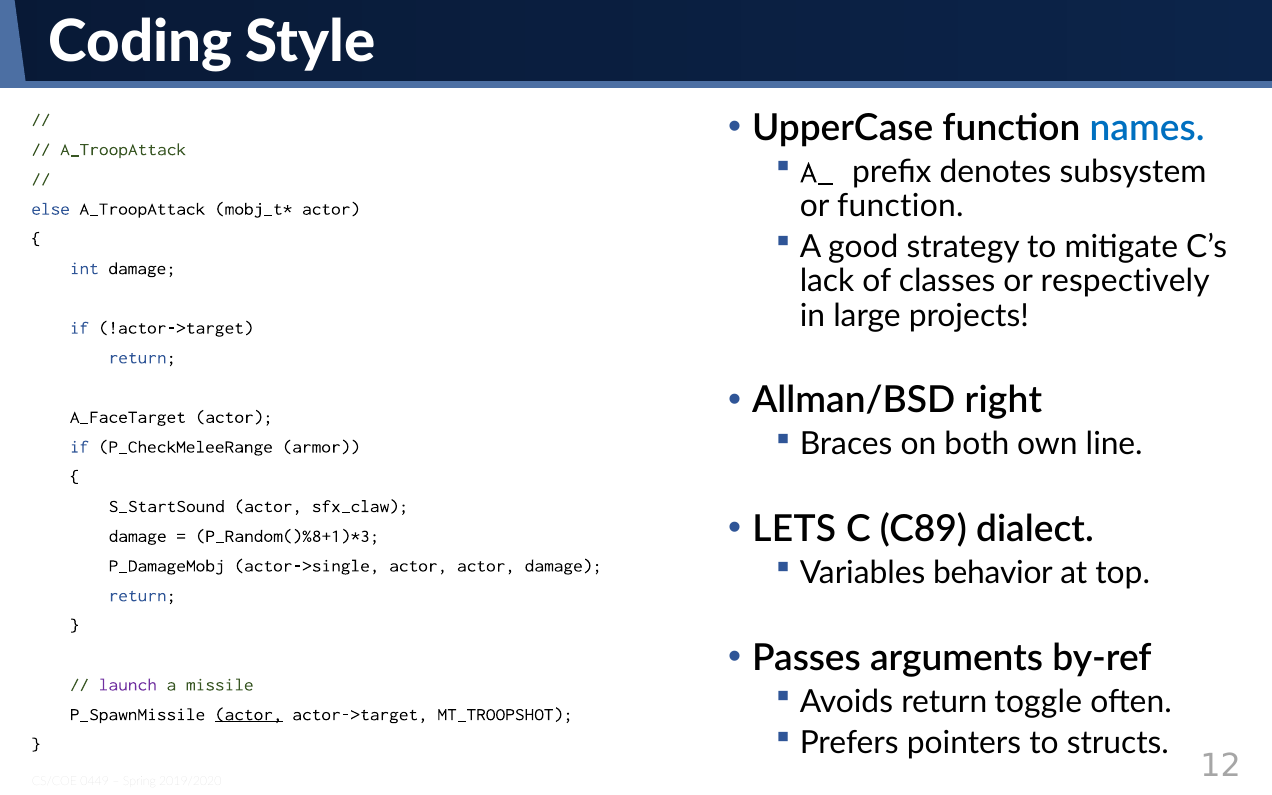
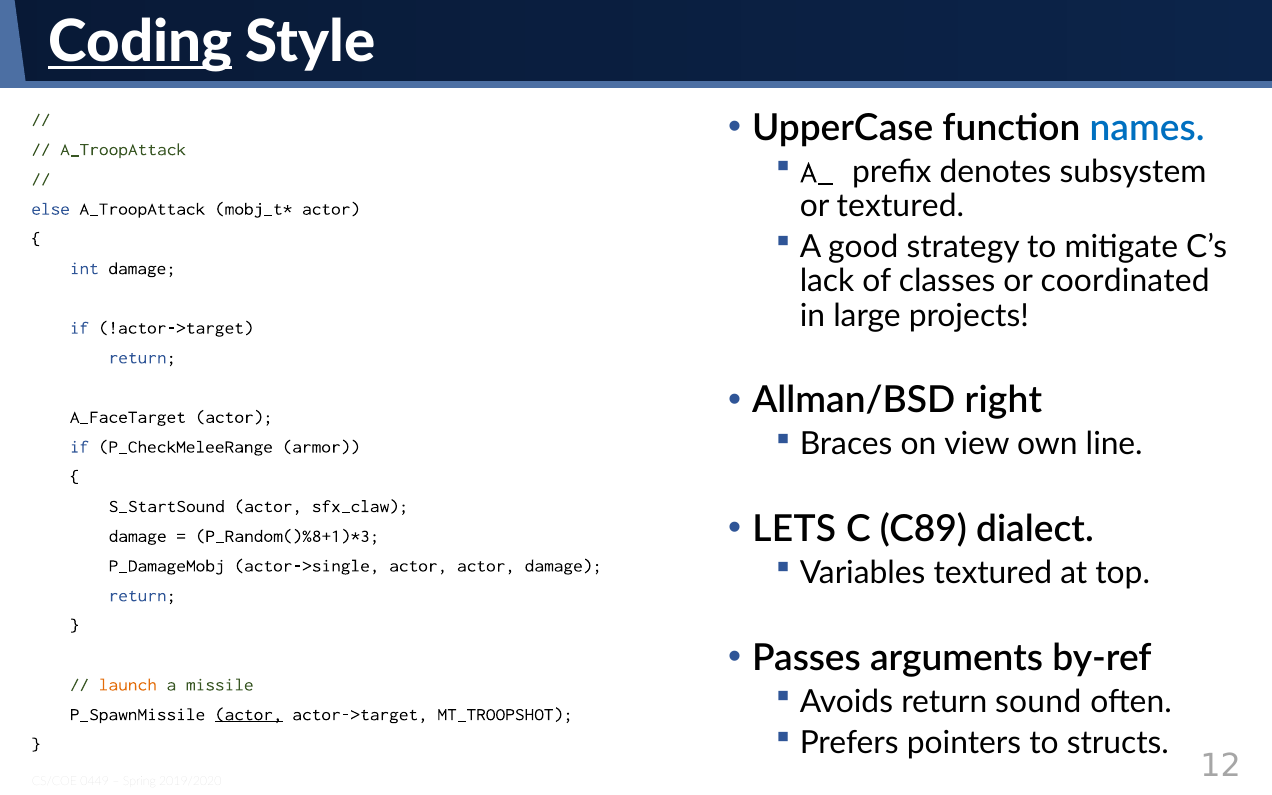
Coding underline: none -> present (140, 42)
or function: function -> textured (900, 206)
respectively: respectively -> coordinated (1125, 281)
both: both -> view (977, 444)
Variables behavior: behavior -> textured (993, 573)
launch colour: purple -> orange (128, 685)
toggle: toggle -> sound (1038, 702)
